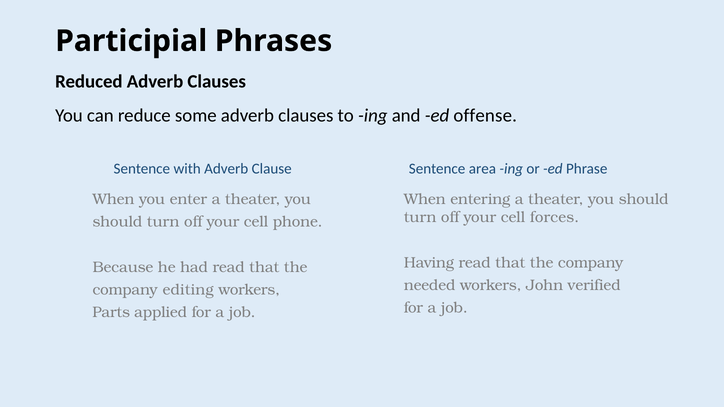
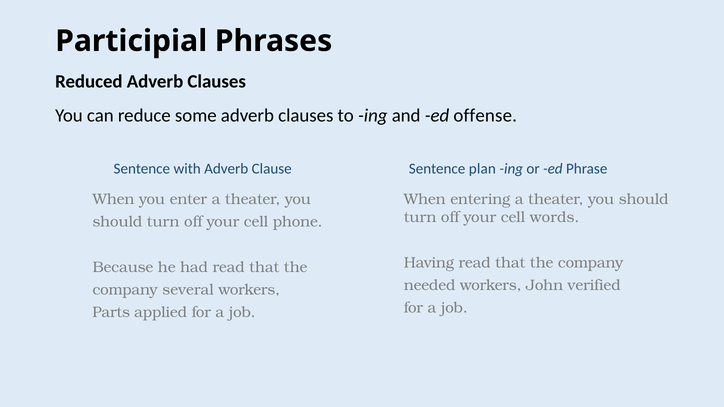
area: area -> plan (482, 169)
forces: forces -> words (555, 218)
editing: editing -> several (188, 290)
